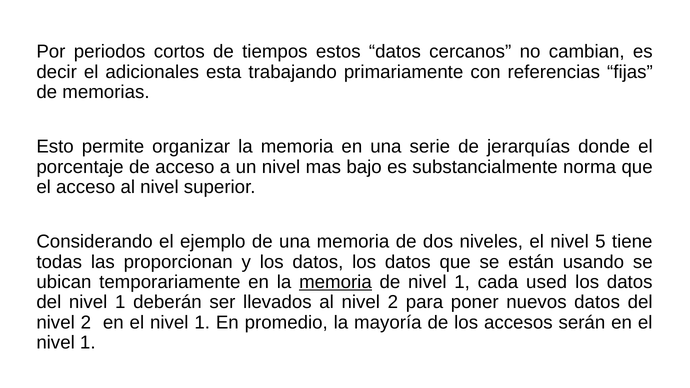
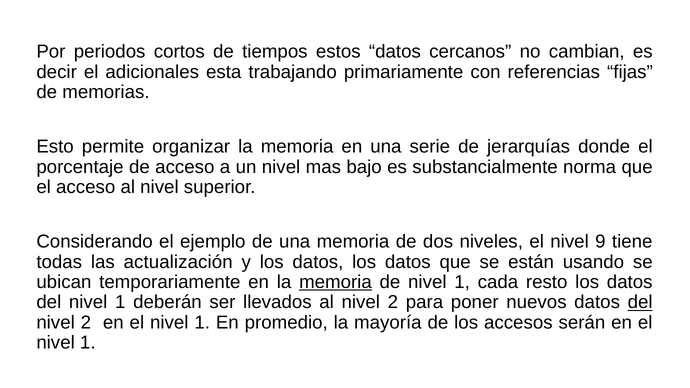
5: 5 -> 9 (600, 242)
proporcionan: proporcionan -> actualización (178, 262)
used: used -> resto (547, 282)
del underline: none -> present (640, 302)
